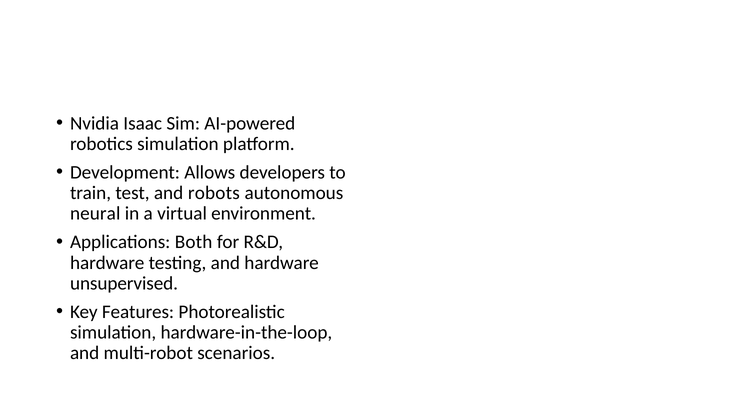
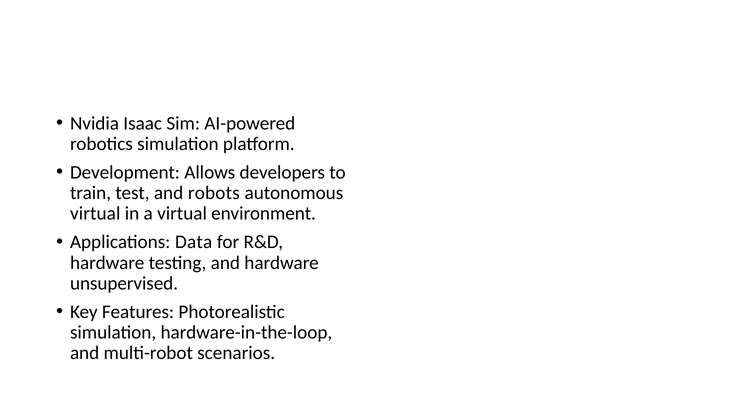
neural: neural -> virtual (95, 214)
Both: Both -> Data (194, 242)
